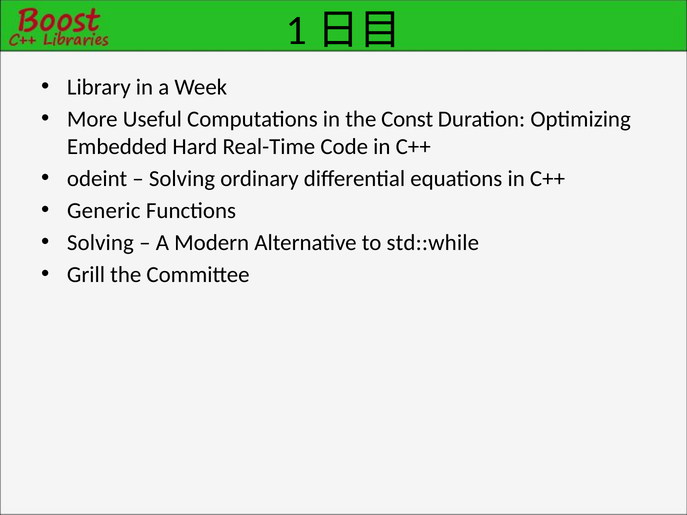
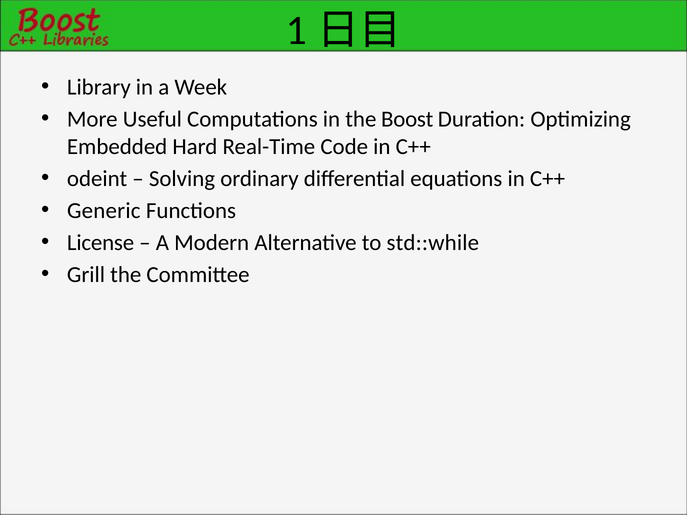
Const: Const -> Boost (407, 119)
Solving: Solving -> License (101, 243)
